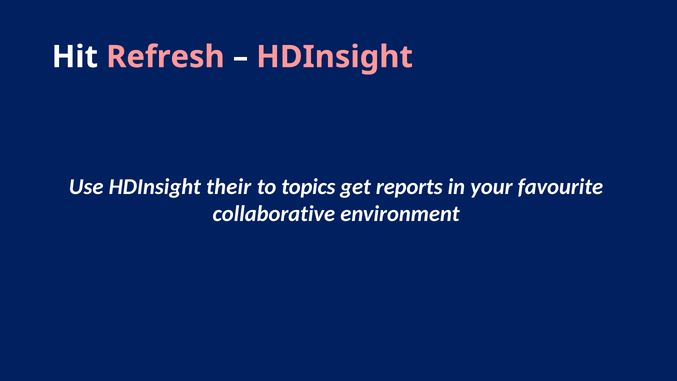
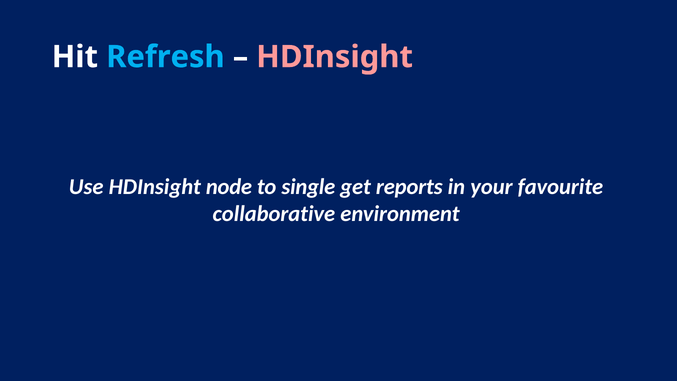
Refresh colour: pink -> light blue (165, 57)
their: their -> node (229, 187)
topics: topics -> single (308, 187)
